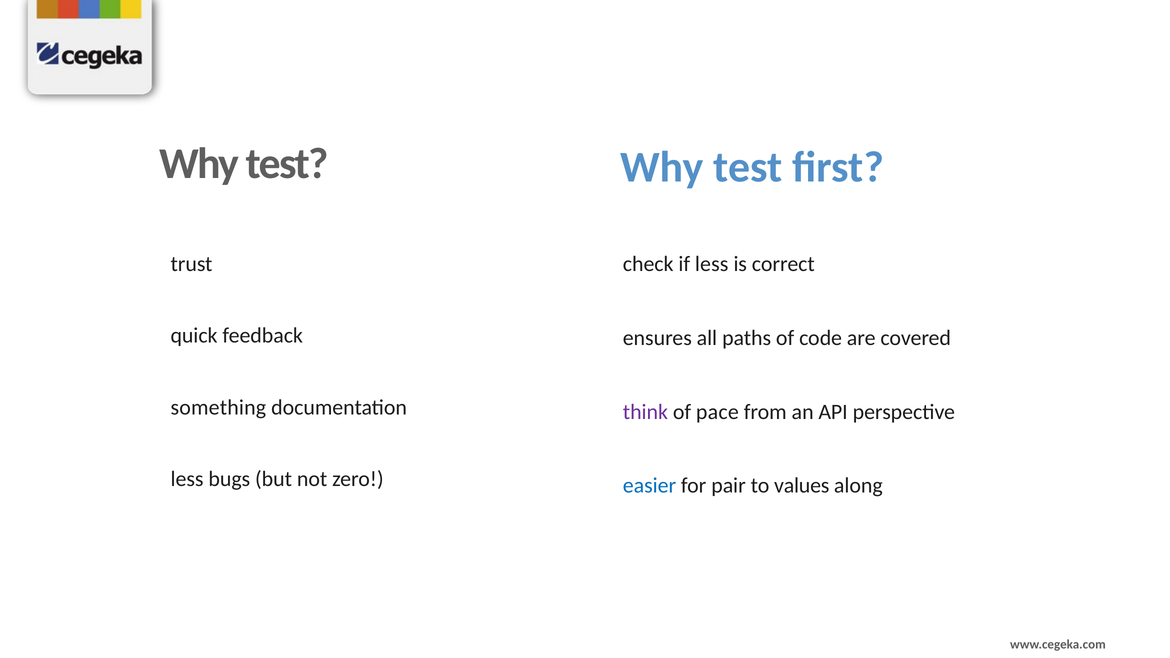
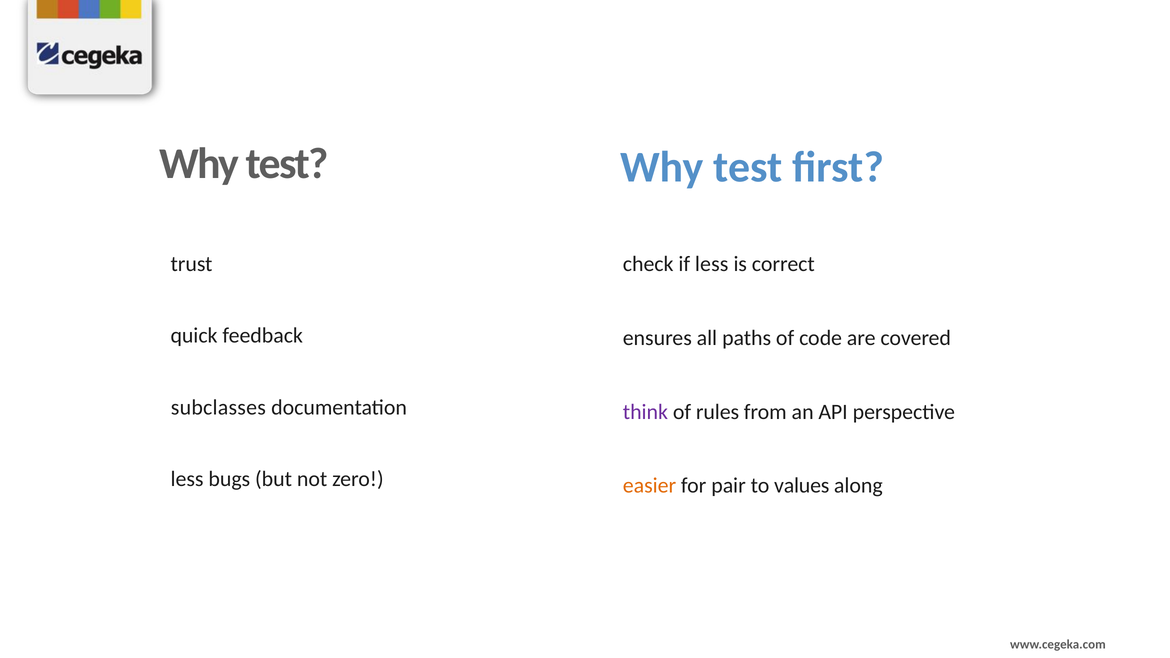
something: something -> subclasses (218, 407)
pace: pace -> rules (718, 412)
easier colour: blue -> orange (650, 486)
